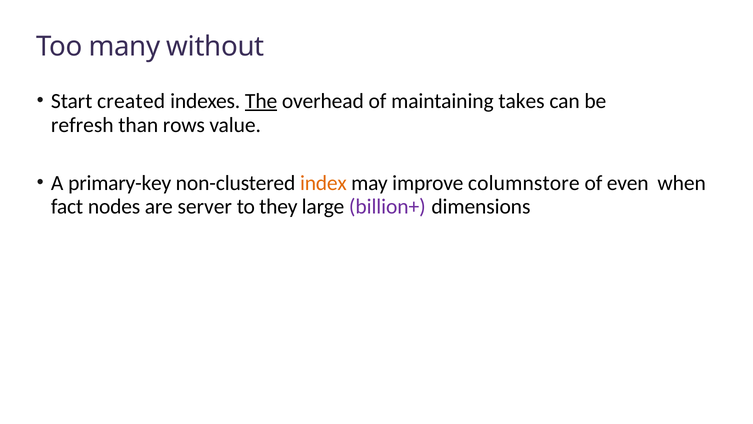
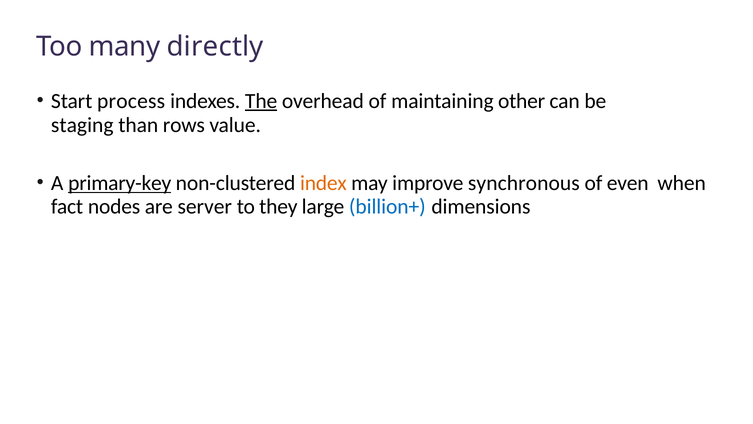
without: without -> directly (215, 47)
created: created -> process (131, 101)
takes: takes -> other (522, 101)
refresh: refresh -> staging (82, 125)
primary-key underline: none -> present (120, 183)
columnstore: columnstore -> synchronous (524, 183)
billion+ colour: purple -> blue (387, 207)
